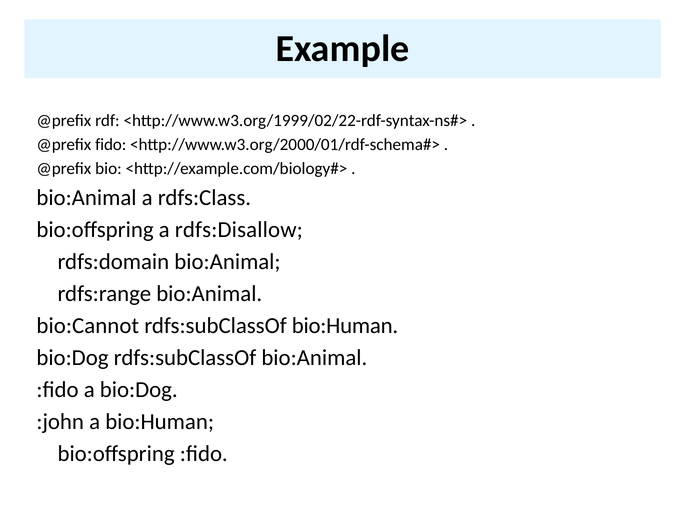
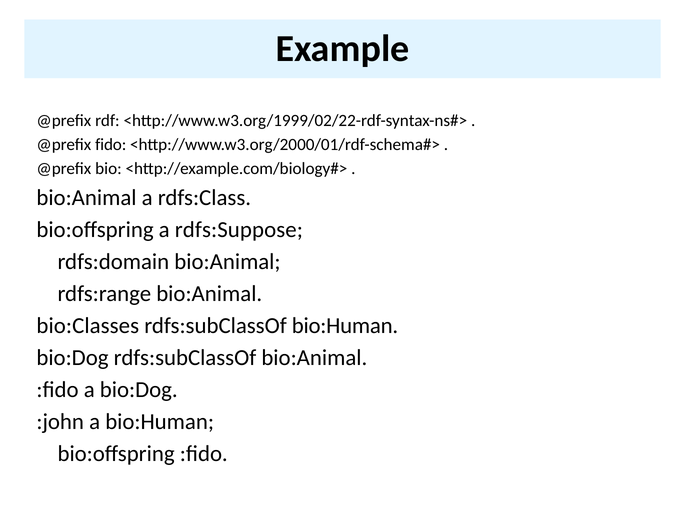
rdfs:Disallow: rdfs:Disallow -> rdfs:Suppose (239, 230)
bio:Cannot: bio:Cannot -> bio:Classes (88, 325)
